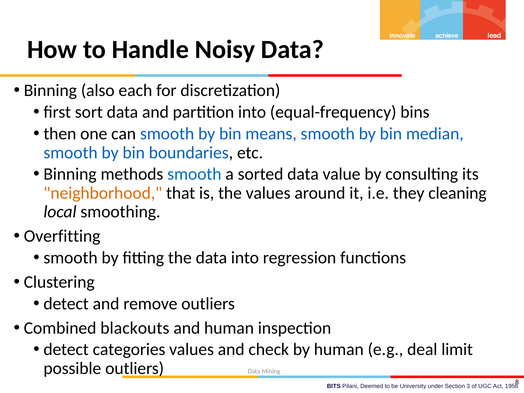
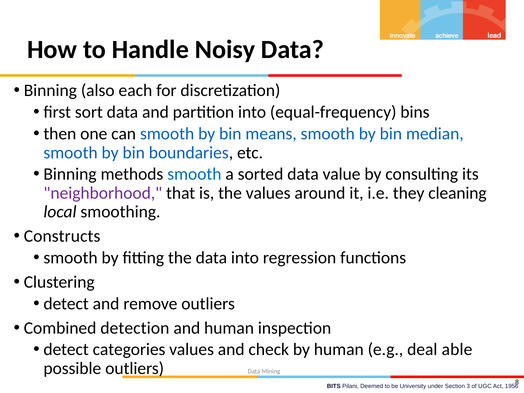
neighborhood colour: orange -> purple (103, 193)
Overfitting: Overfitting -> Constructs (62, 236)
blackouts: blackouts -> detection (135, 328)
limit: limit -> able (457, 350)
